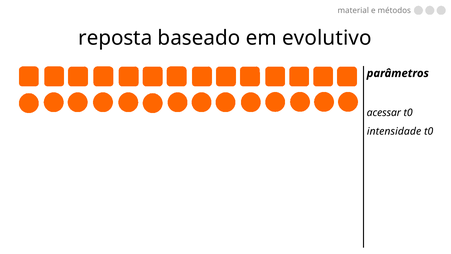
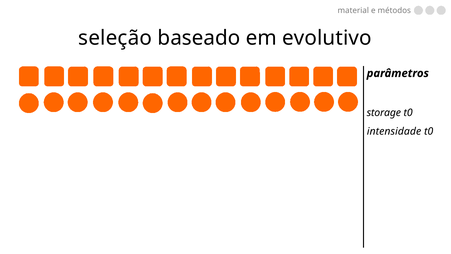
reposta: reposta -> seleção (115, 38)
acessar: acessar -> storage (384, 113)
